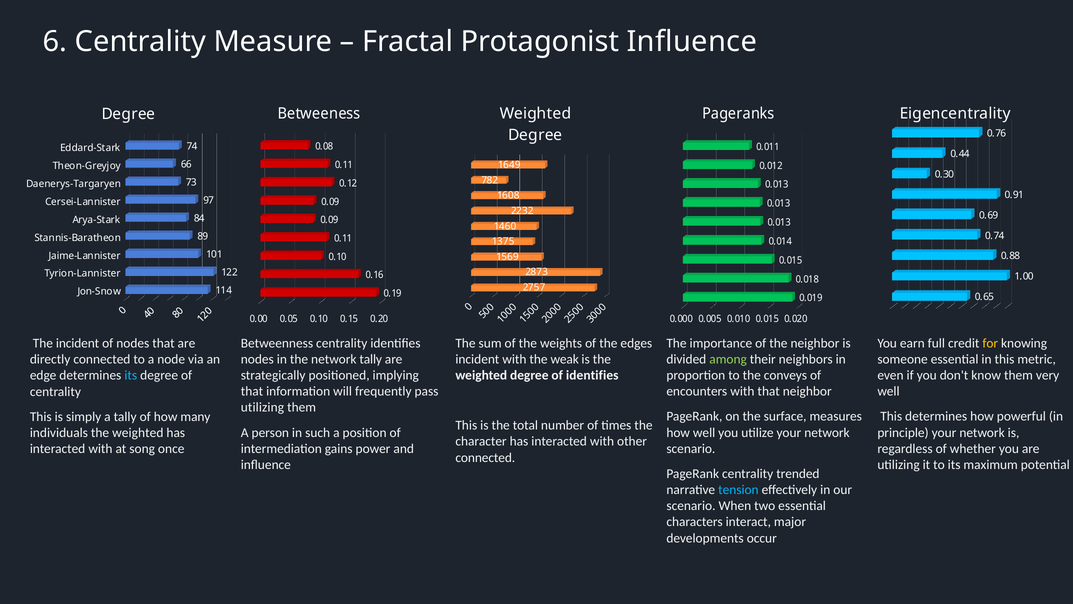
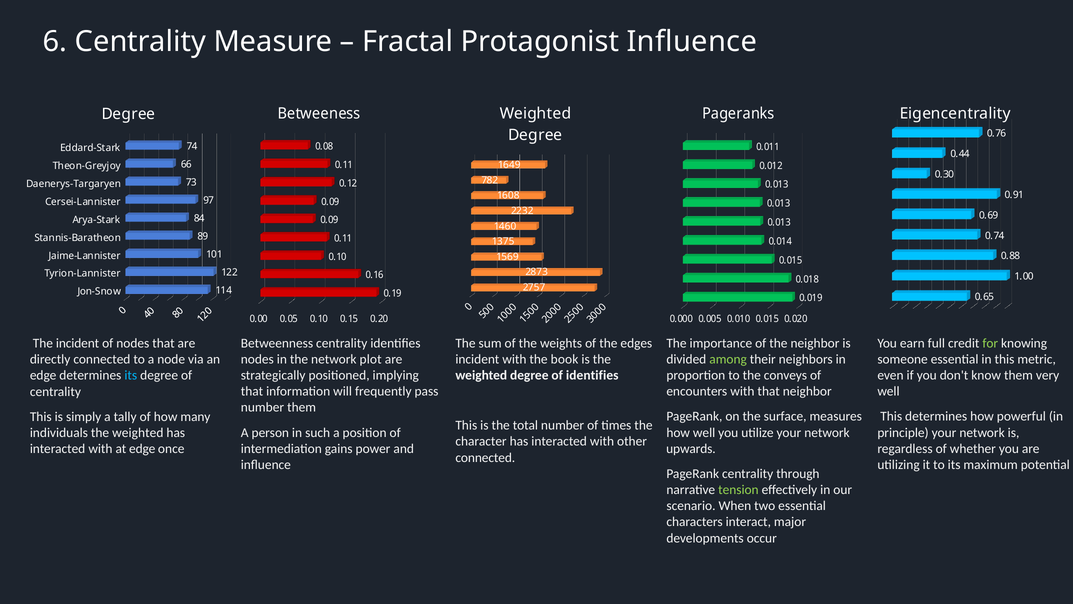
for colour: yellow -> light green (990, 343)
network tally: tally -> plot (371, 359)
weak: weak -> book (565, 359)
utilizing: utilizing -> number (263, 407)
scenario: scenario -> upwards (691, 448)
at song: song -> edge (142, 449)
trended: trended -> through (798, 473)
tension colour: light blue -> light green (738, 489)
